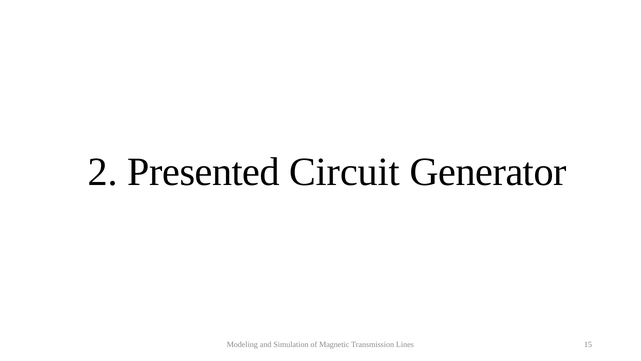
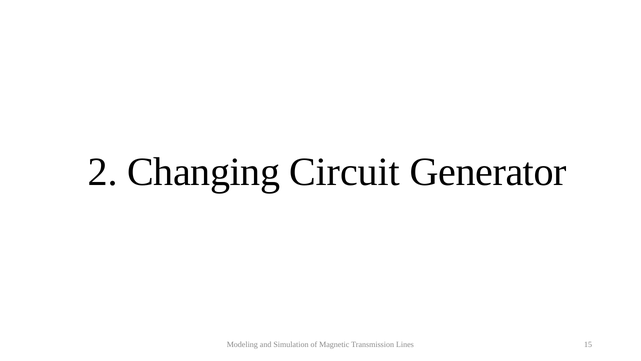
Presented: Presented -> Changing (204, 172)
